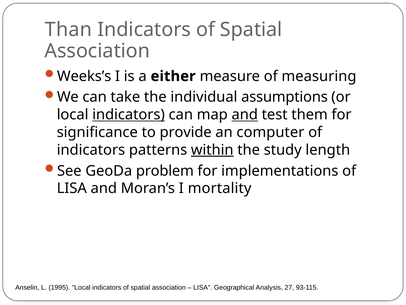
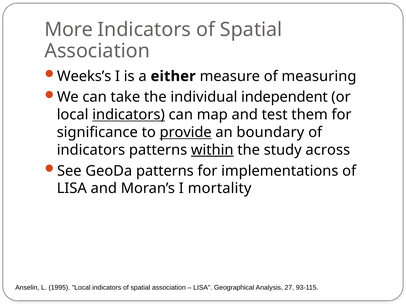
Than: Than -> More (69, 29)
assumptions: assumptions -> independent (284, 97)
and underline: present -> none (245, 115)
provide underline: none -> present (186, 132)
computer: computer -> boundary (270, 132)
length: length -> across (328, 150)
GeoDa problem: problem -> patterns (165, 171)
